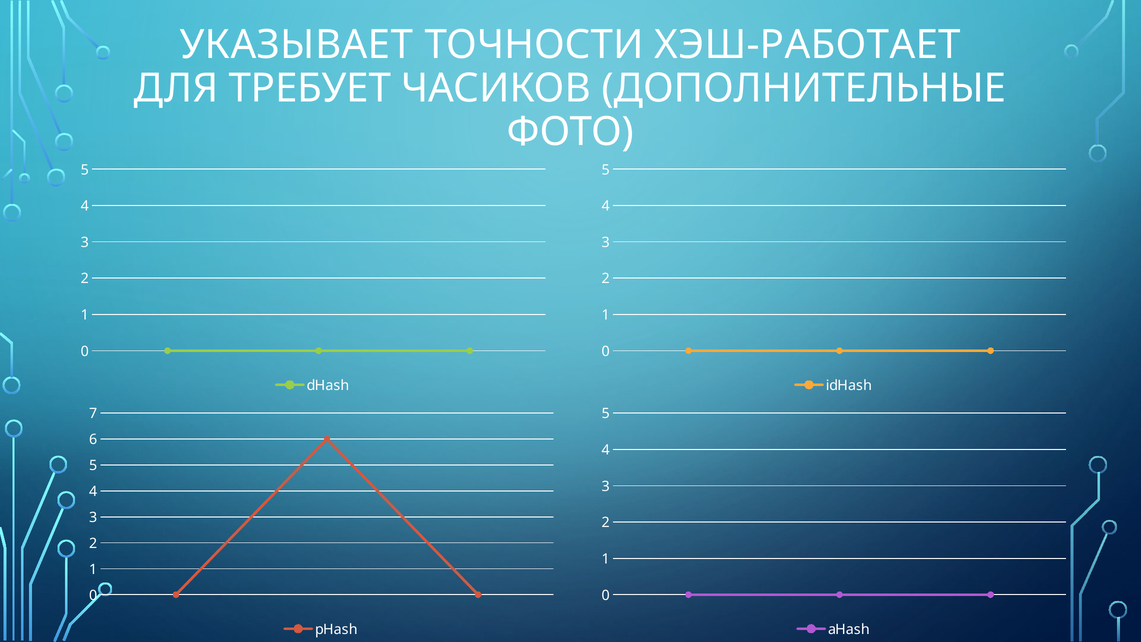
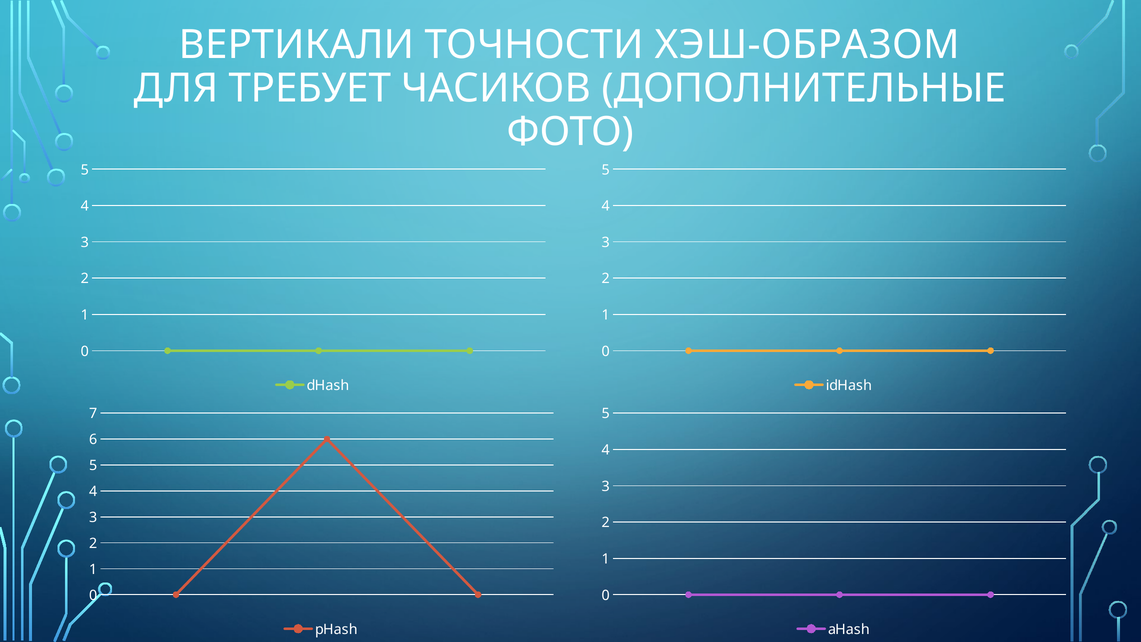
УКАЗЫВАЕТ: УКАЗЫВАЕТ -> ВЕРТИКАЛИ (297, 45)
ХЭШ-РАБОТАЕТ: ХЭШ-РАБОТАЕТ -> ХЭШ-ОБРАЗОМ (807, 45)
